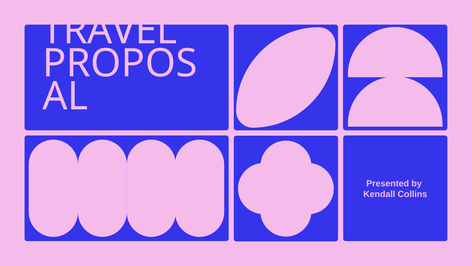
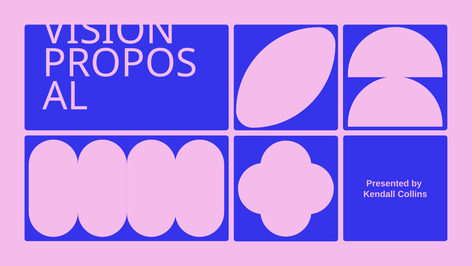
TRAVEL: TRAVEL -> VISION (109, 30)
